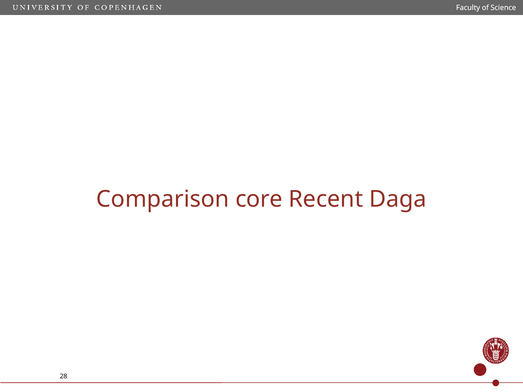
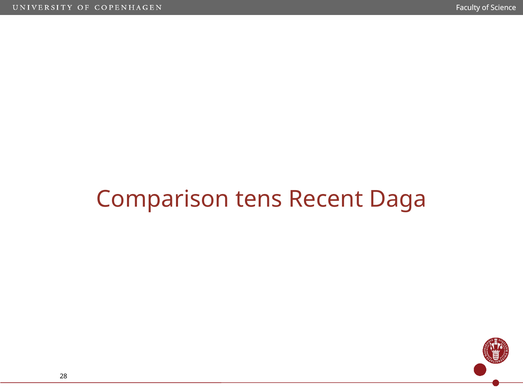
core: core -> tens (259, 199)
